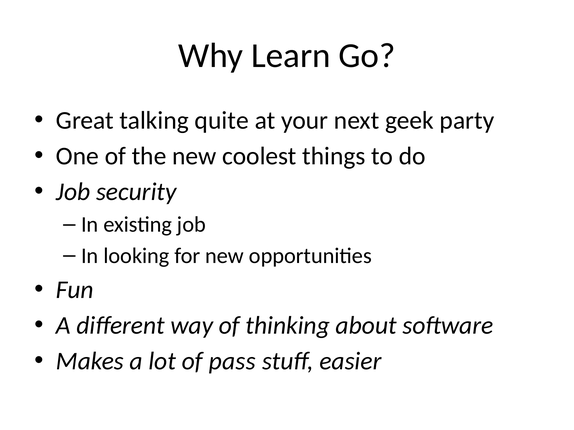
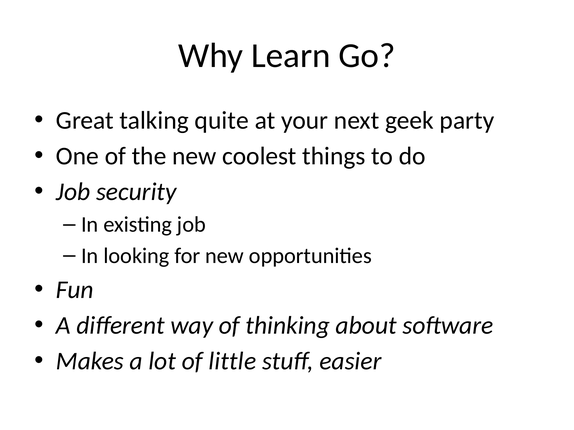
pass: pass -> little (232, 362)
